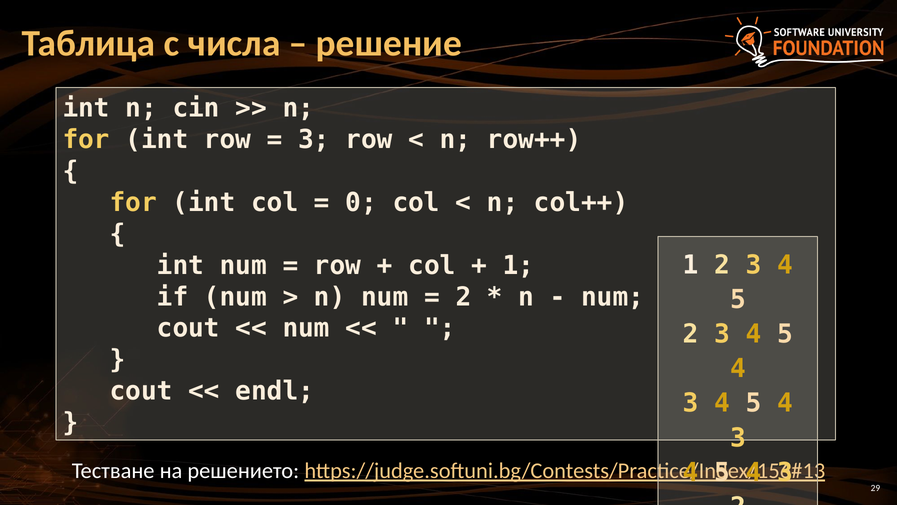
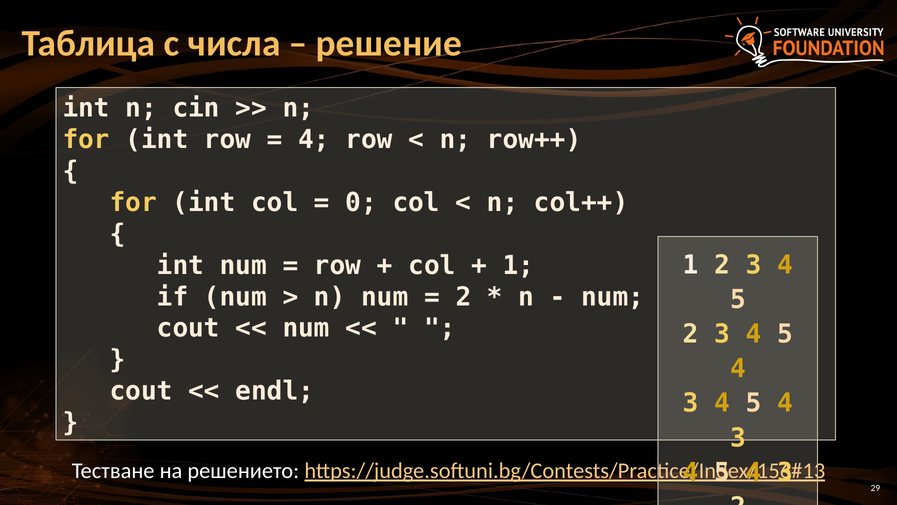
3: 3 -> 4 (314, 140)
